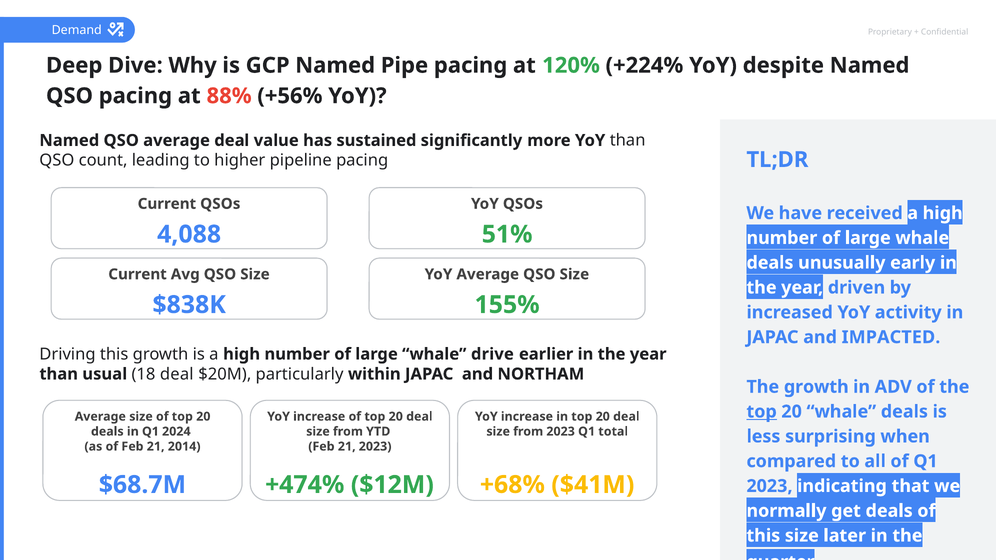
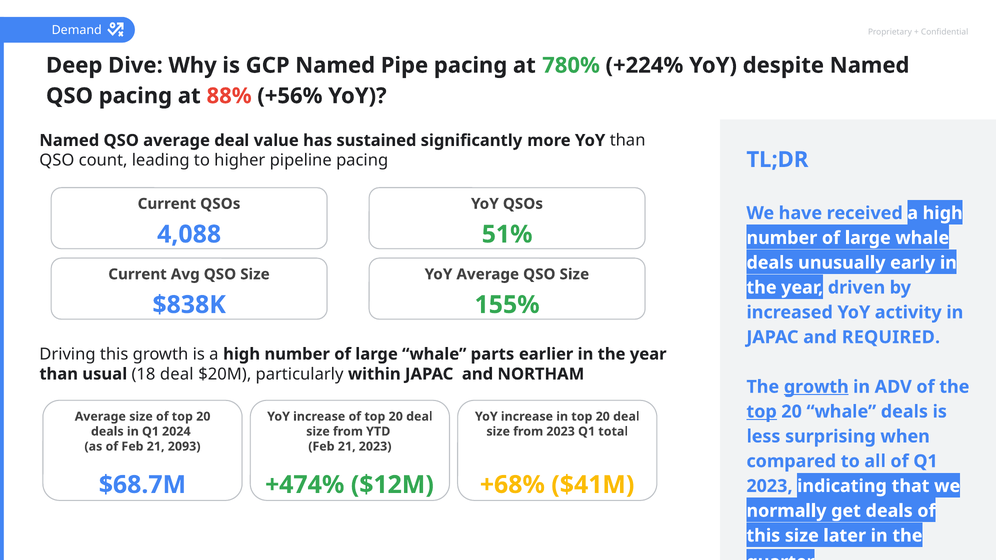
120%: 120% -> 780% (571, 65)
IMPACTED: IMPACTED -> REQUIRED (891, 337)
drive: drive -> parts (492, 354)
growth underline: none -> present (816, 387)
2014: 2014 -> 2093 (184, 447)
